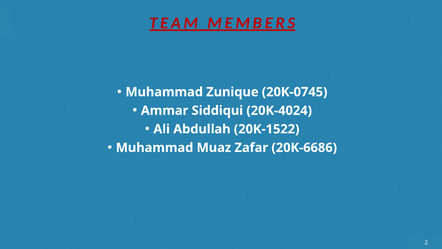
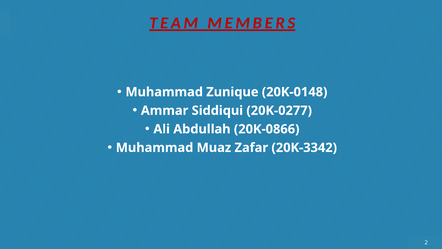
20K-0745: 20K-0745 -> 20K-0148 (295, 92)
20K-4024: 20K-4024 -> 20K-0277 (279, 110)
20K-1522: 20K-1522 -> 20K-0866 (267, 129)
20K-6686: 20K-6686 -> 20K-3342 (304, 147)
